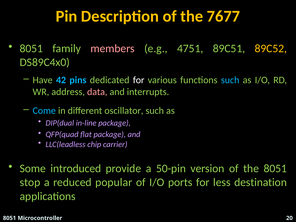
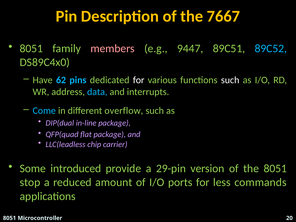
7677: 7677 -> 7667 (223, 16)
4751: 4751 -> 9447 (190, 49)
89C52 colour: yellow -> light blue (271, 49)
42: 42 -> 62 (61, 80)
such colour: light blue -> white (230, 80)
data colour: pink -> light blue (97, 92)
oscillator: oscillator -> overflow (124, 111)
50-pin: 50-pin -> 29-pin (171, 169)
popular: popular -> amount (114, 182)
destination: destination -> commands (261, 182)
